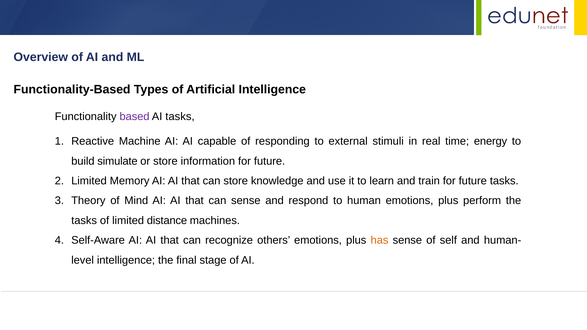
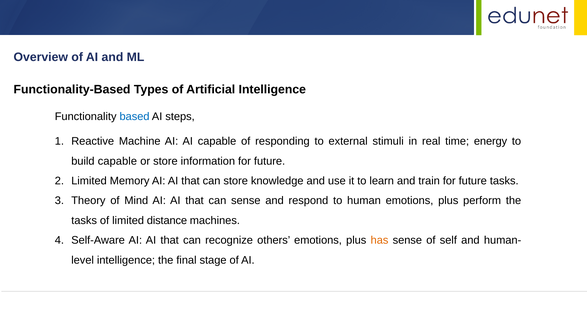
based colour: purple -> blue (135, 117)
AI tasks: tasks -> steps (180, 117)
build simulate: simulate -> capable (117, 161)
